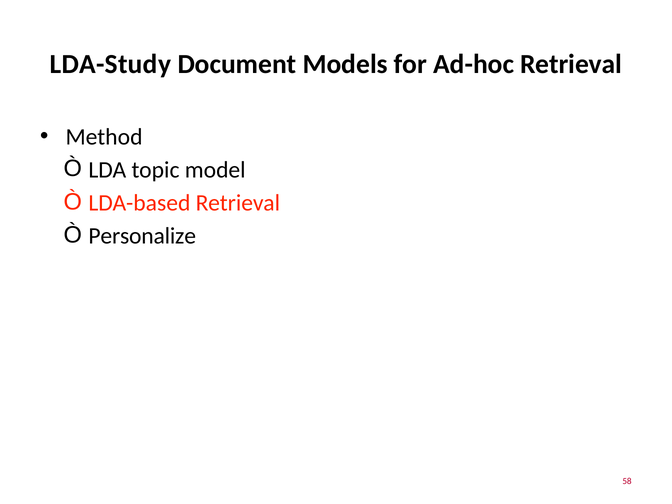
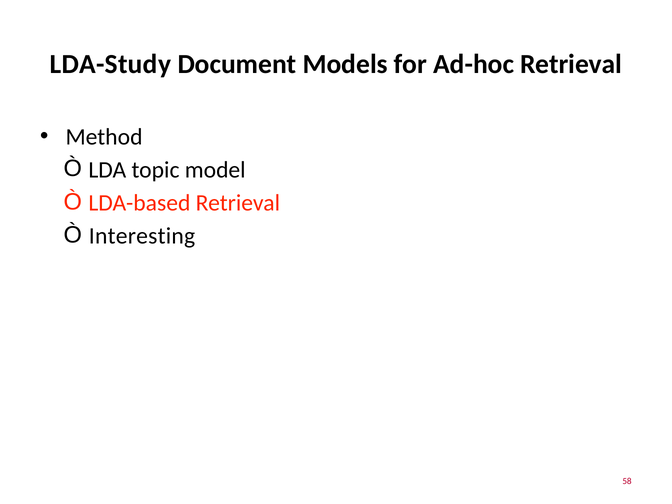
Personalize: Personalize -> Interesting (142, 236)
